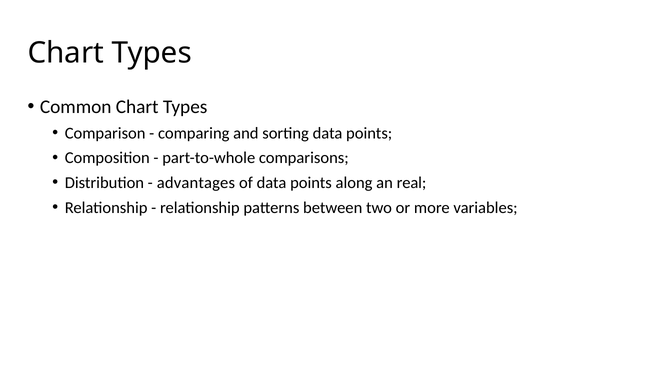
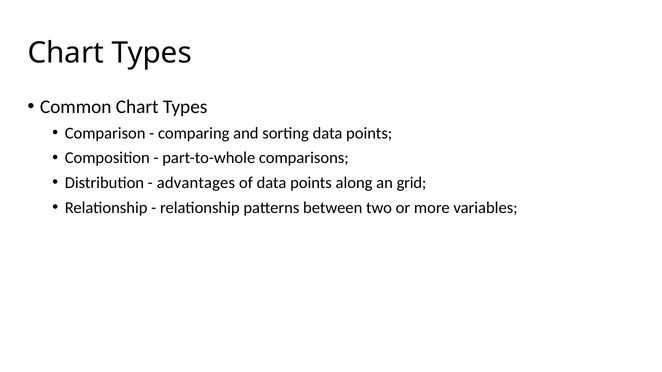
real: real -> grid (412, 183)
